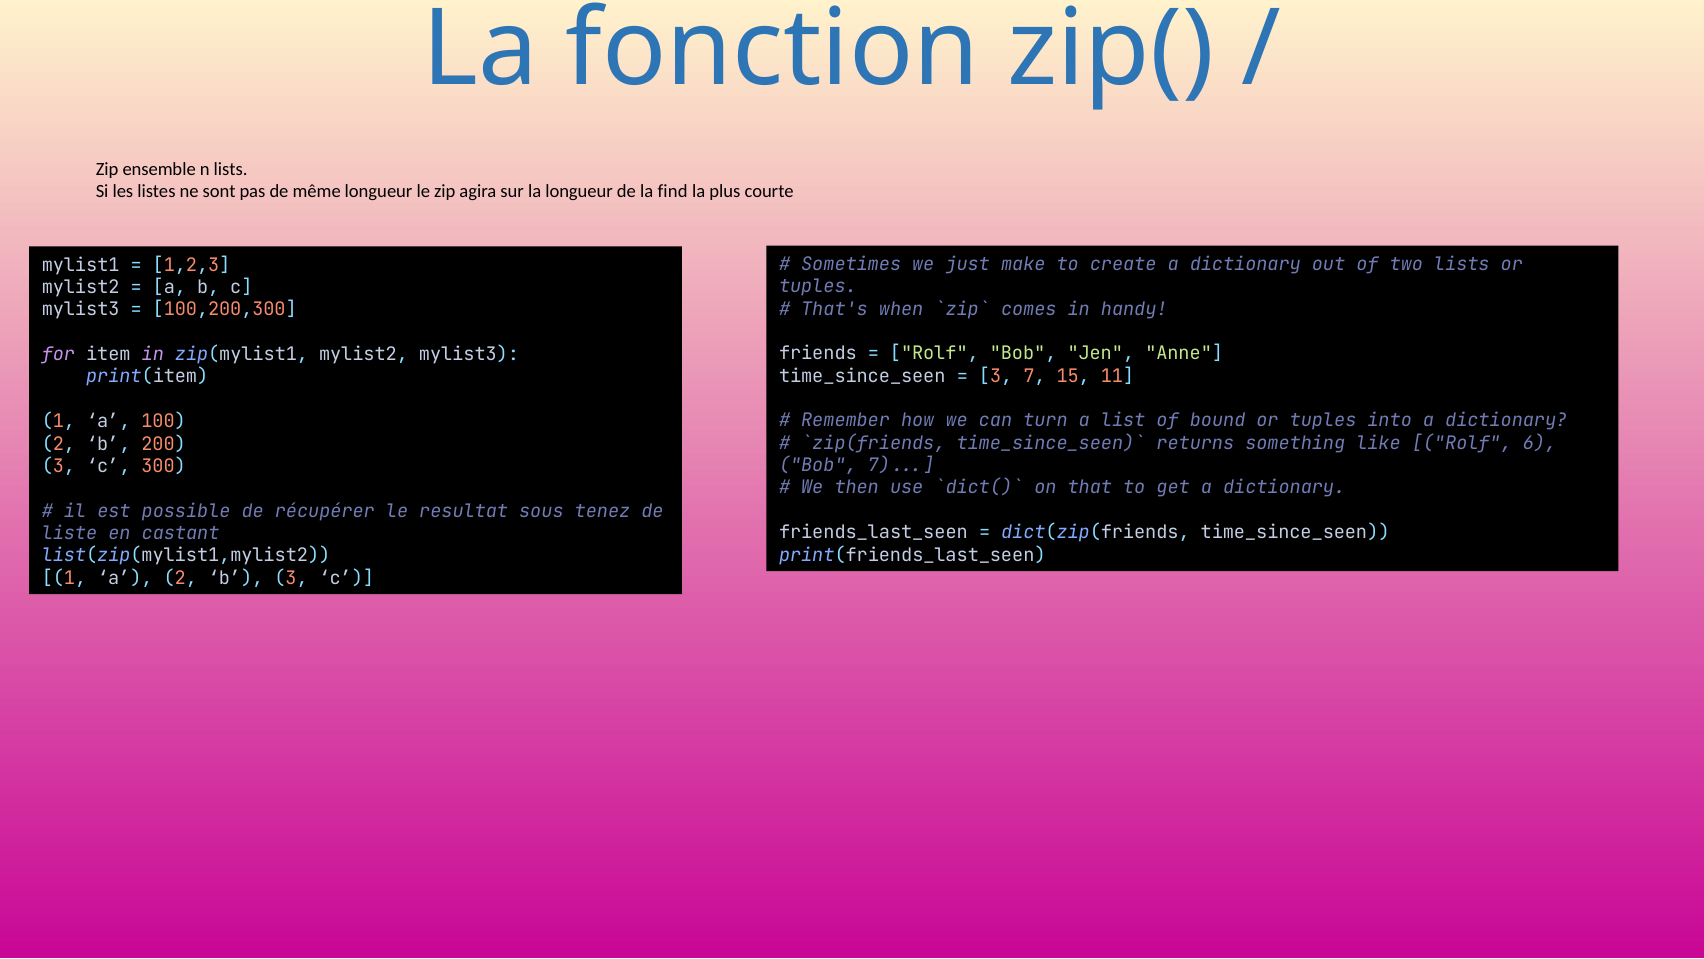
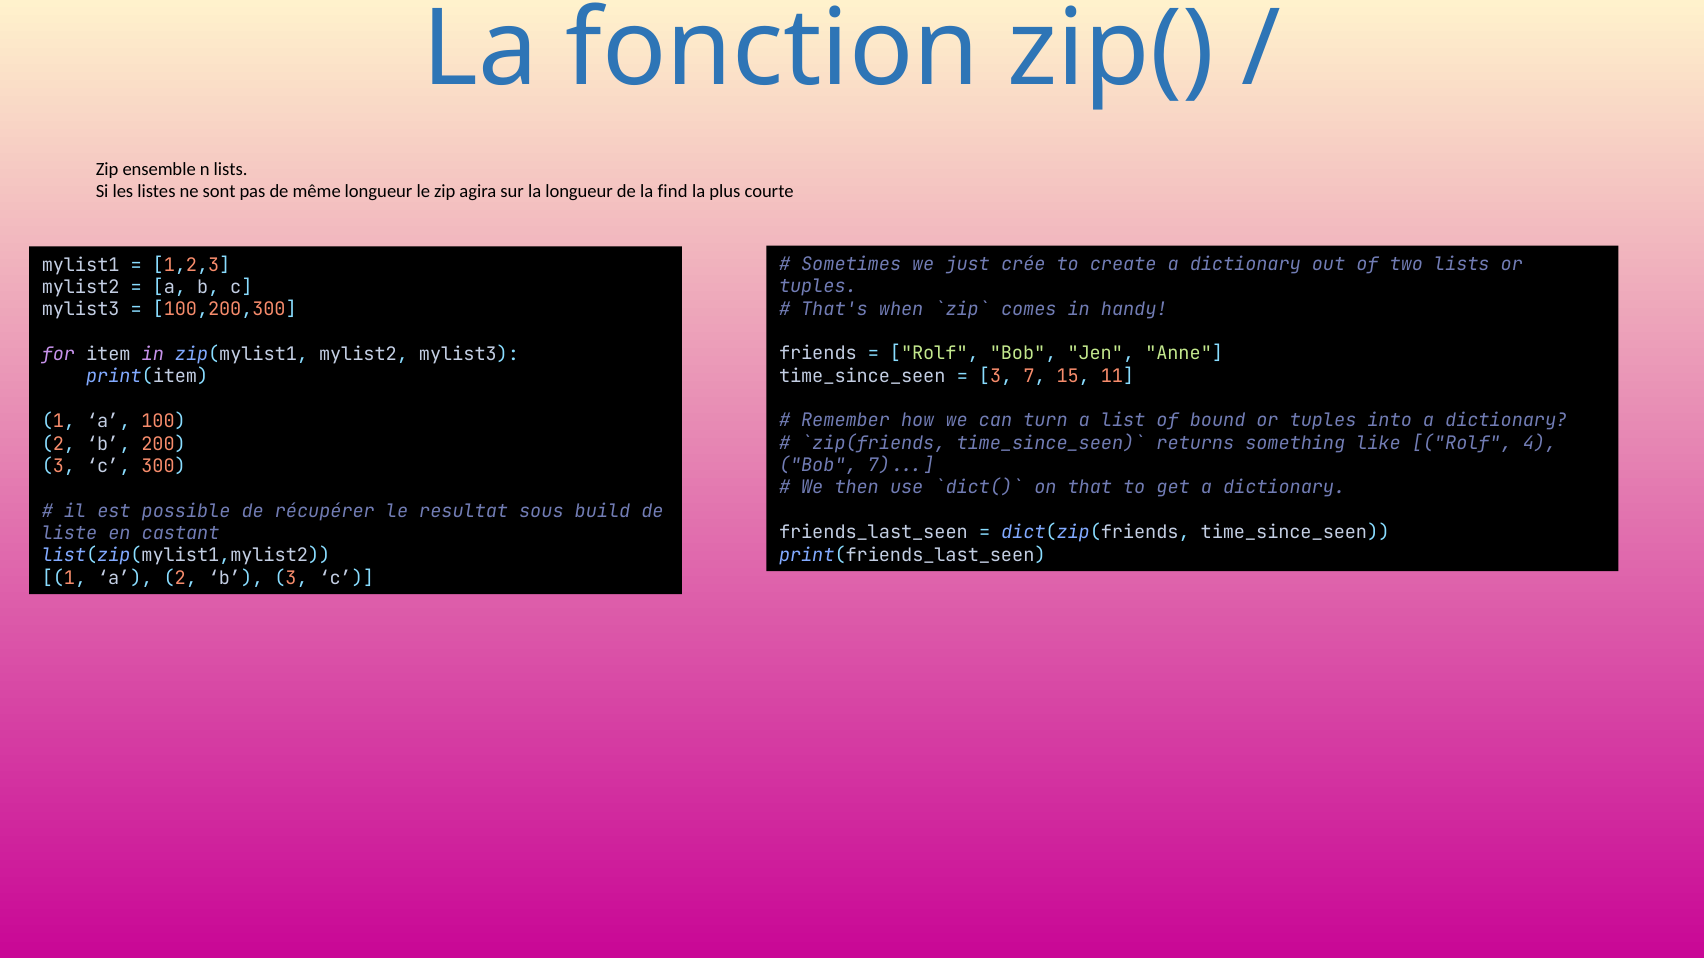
make: make -> crée (1023, 264)
6: 6 -> 4 (1540, 443)
tenez: tenez -> build (603, 511)
